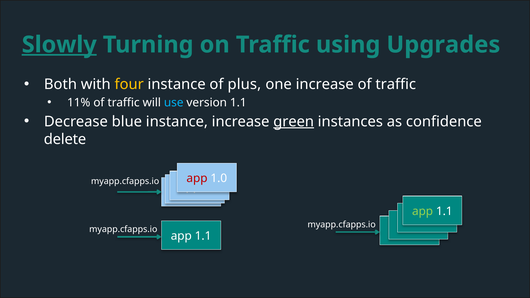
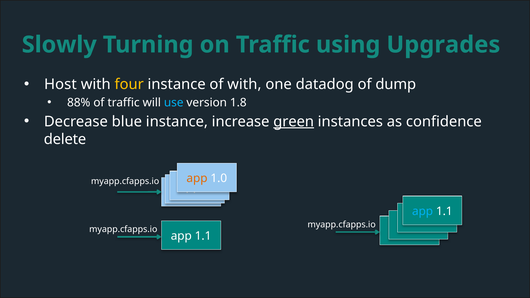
Slowly underline: present -> none (59, 45)
Both: Both -> Host (60, 84)
of plus: plus -> with (244, 84)
one increase: increase -> datadog (325, 84)
traffic: traffic -> dump (396, 84)
11%: 11% -> 88% (79, 103)
version 1.1: 1.1 -> 1.8 (238, 103)
app colour: red -> orange (197, 178)
app colour: light green -> light blue (423, 211)
